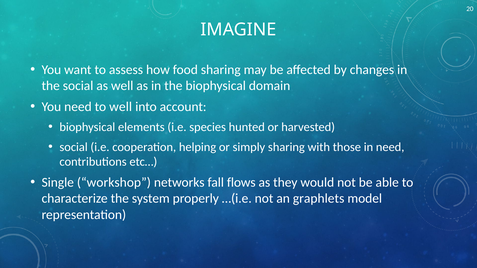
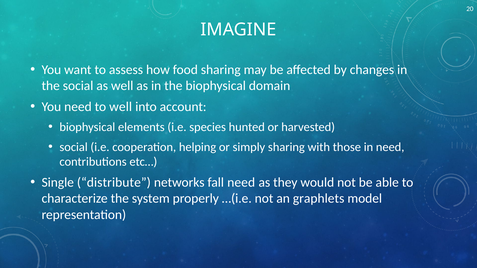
workshop: workshop -> distribute (114, 183)
fall flows: flows -> need (241, 183)
